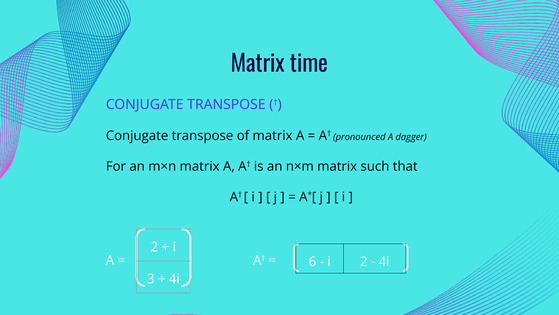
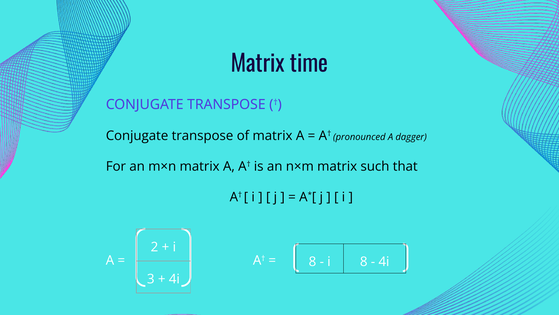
6: 6 -> 8 (312, 261)
i 2: 2 -> 8 (364, 261)
